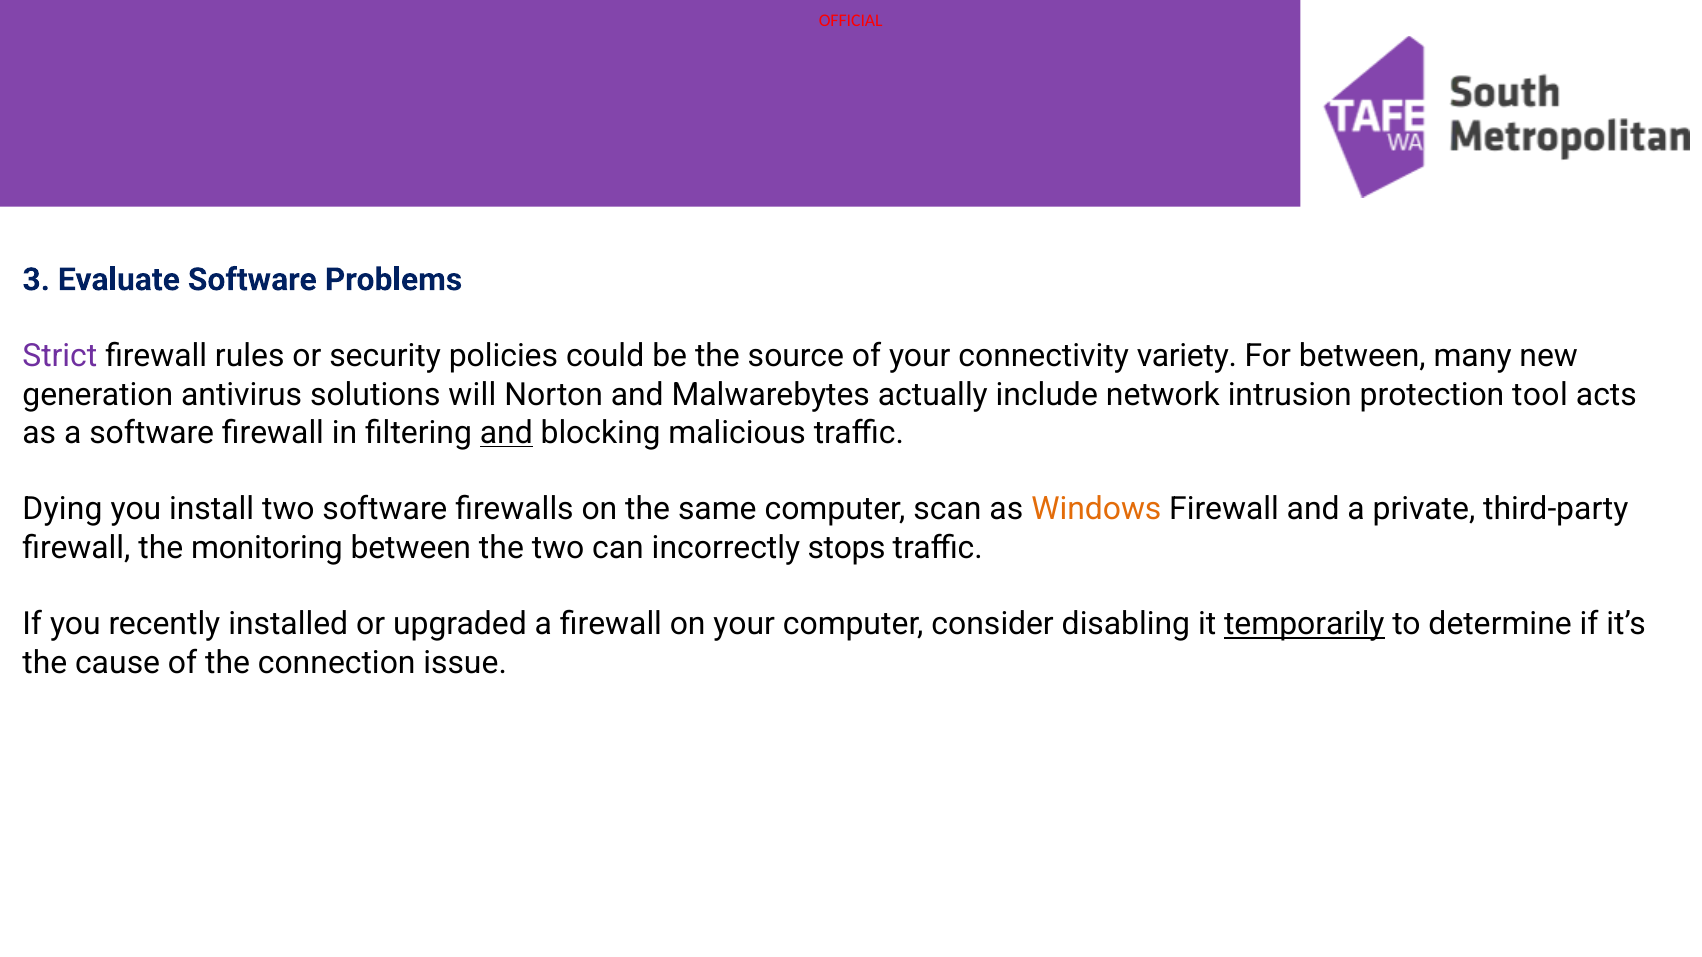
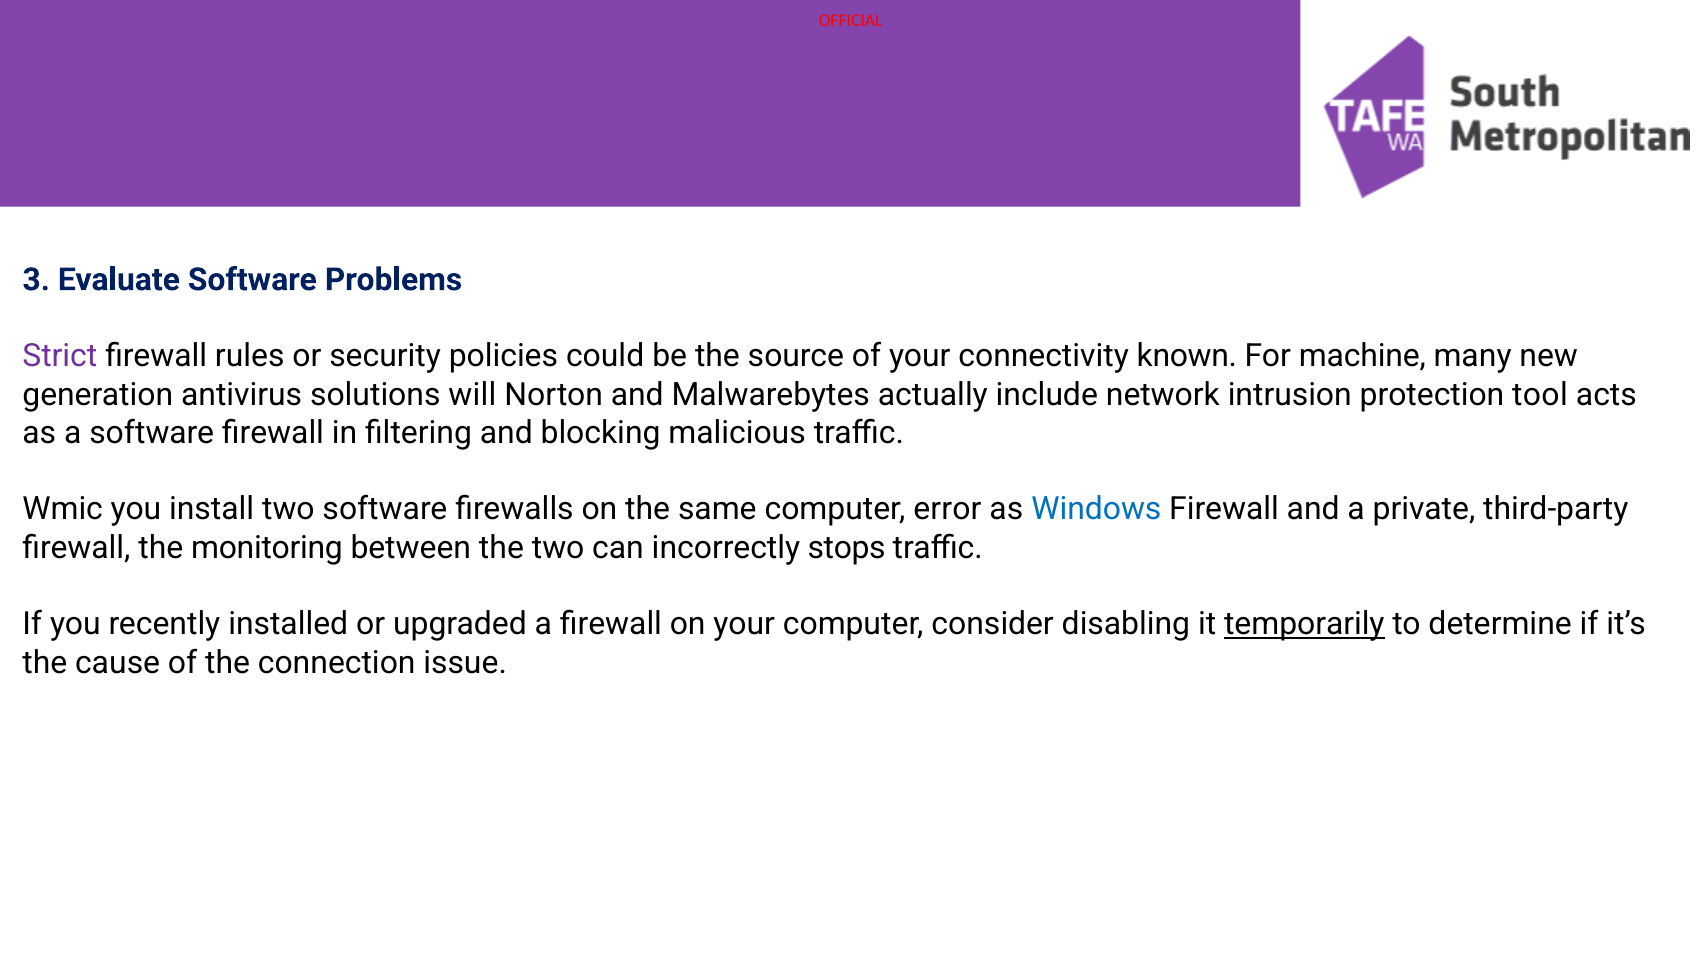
variety: variety -> known (1187, 356)
For between: between -> machine (1362, 356)
and underline: present -> none (506, 433)
Dying: Dying -> Wmic (63, 510)
scan: scan -> error (947, 510)
Windows colour: orange -> blue (1096, 510)
